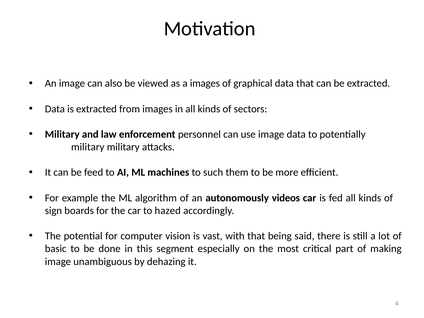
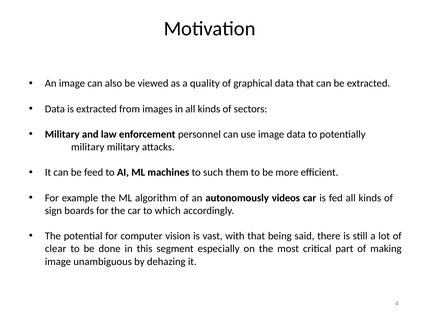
a images: images -> quality (205, 83)
hazed: hazed -> which (168, 211)
basic: basic -> clear (56, 249)
